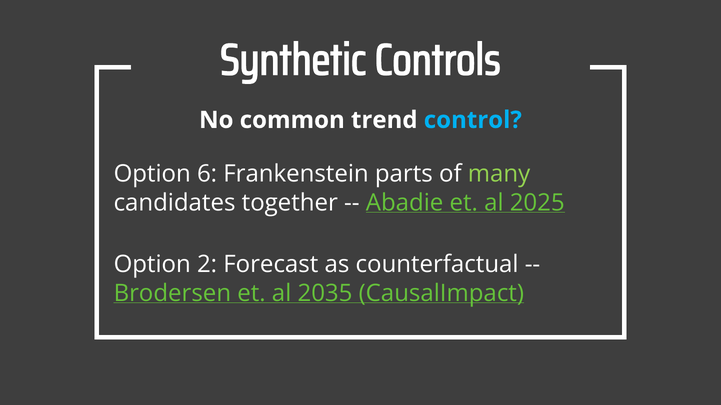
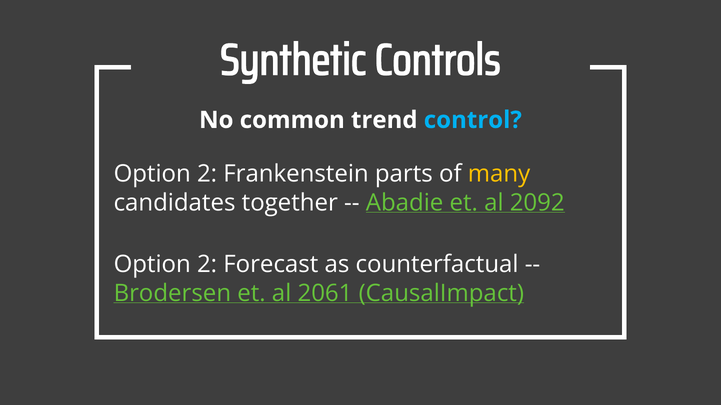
6: 6 -> 2 (207, 174)
many colour: light green -> yellow (499, 174)
2025: 2025 -> 2092 (537, 203)
2035: 2035 -> 2061 (325, 294)
